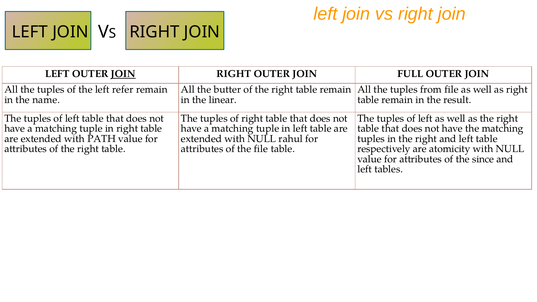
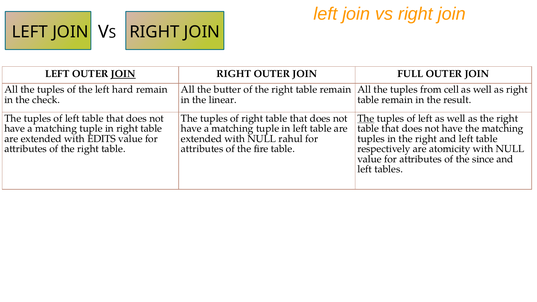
refer: refer -> hard (123, 90)
from file: file -> cell (452, 90)
name: name -> check (46, 100)
The underline: none -> present (366, 119)
PATH: PATH -> EDITS (102, 139)
the file: file -> fire (261, 149)
